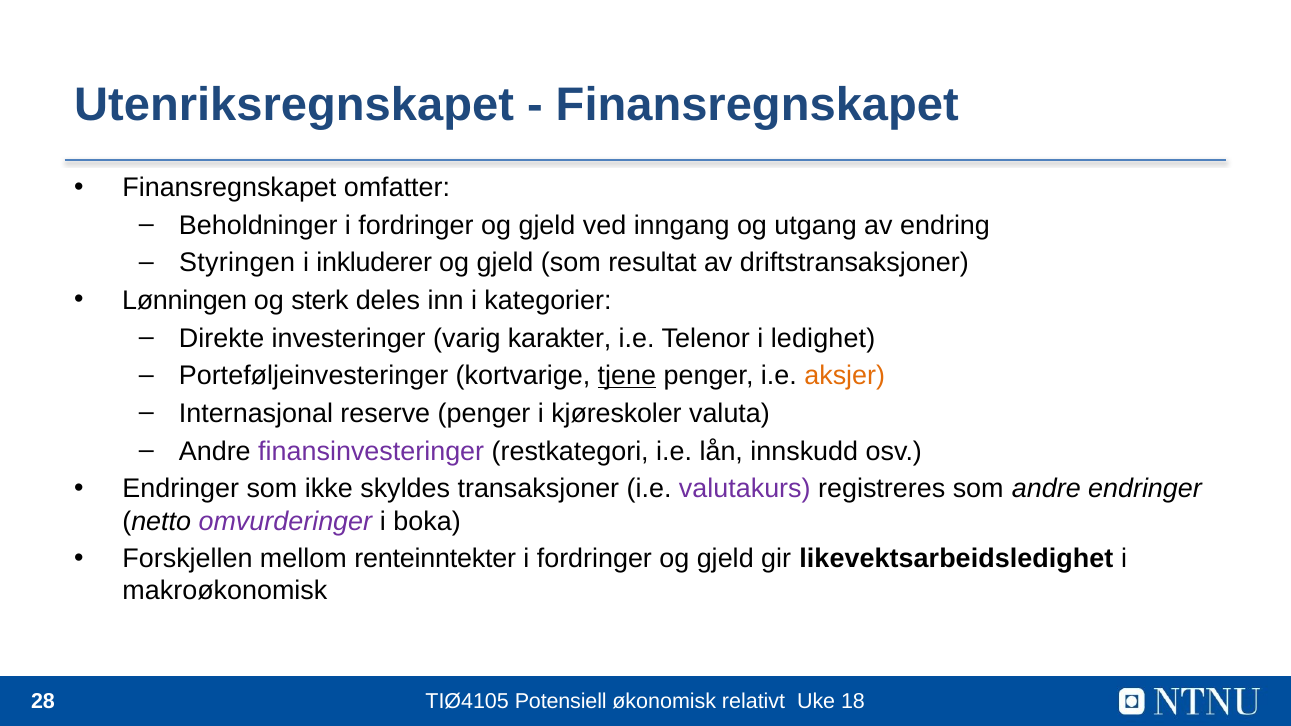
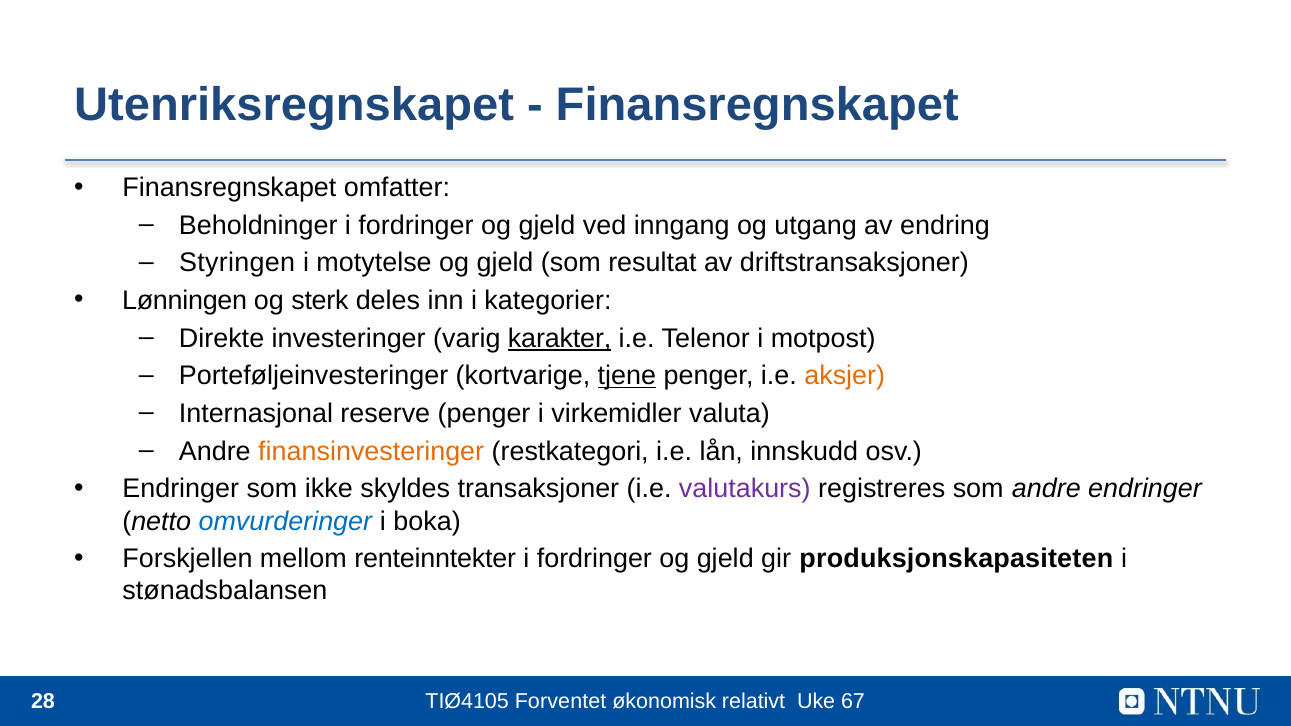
inkluderer: inkluderer -> motytelse (374, 263)
karakter underline: none -> present (560, 338)
ledighet: ledighet -> motpost (823, 338)
kjøreskoler: kjøreskoler -> virkemidler (616, 414)
finansinvesteringer colour: purple -> orange (371, 451)
omvurderinger colour: purple -> blue (285, 521)
likevektsarbeidsledighet: likevektsarbeidsledighet -> produksjonskapasiteten (956, 559)
makroøkonomisk: makroøkonomisk -> stønadsbalansen (225, 591)
Potensiell: Potensiell -> Forventet (561, 701)
18: 18 -> 67 (853, 701)
